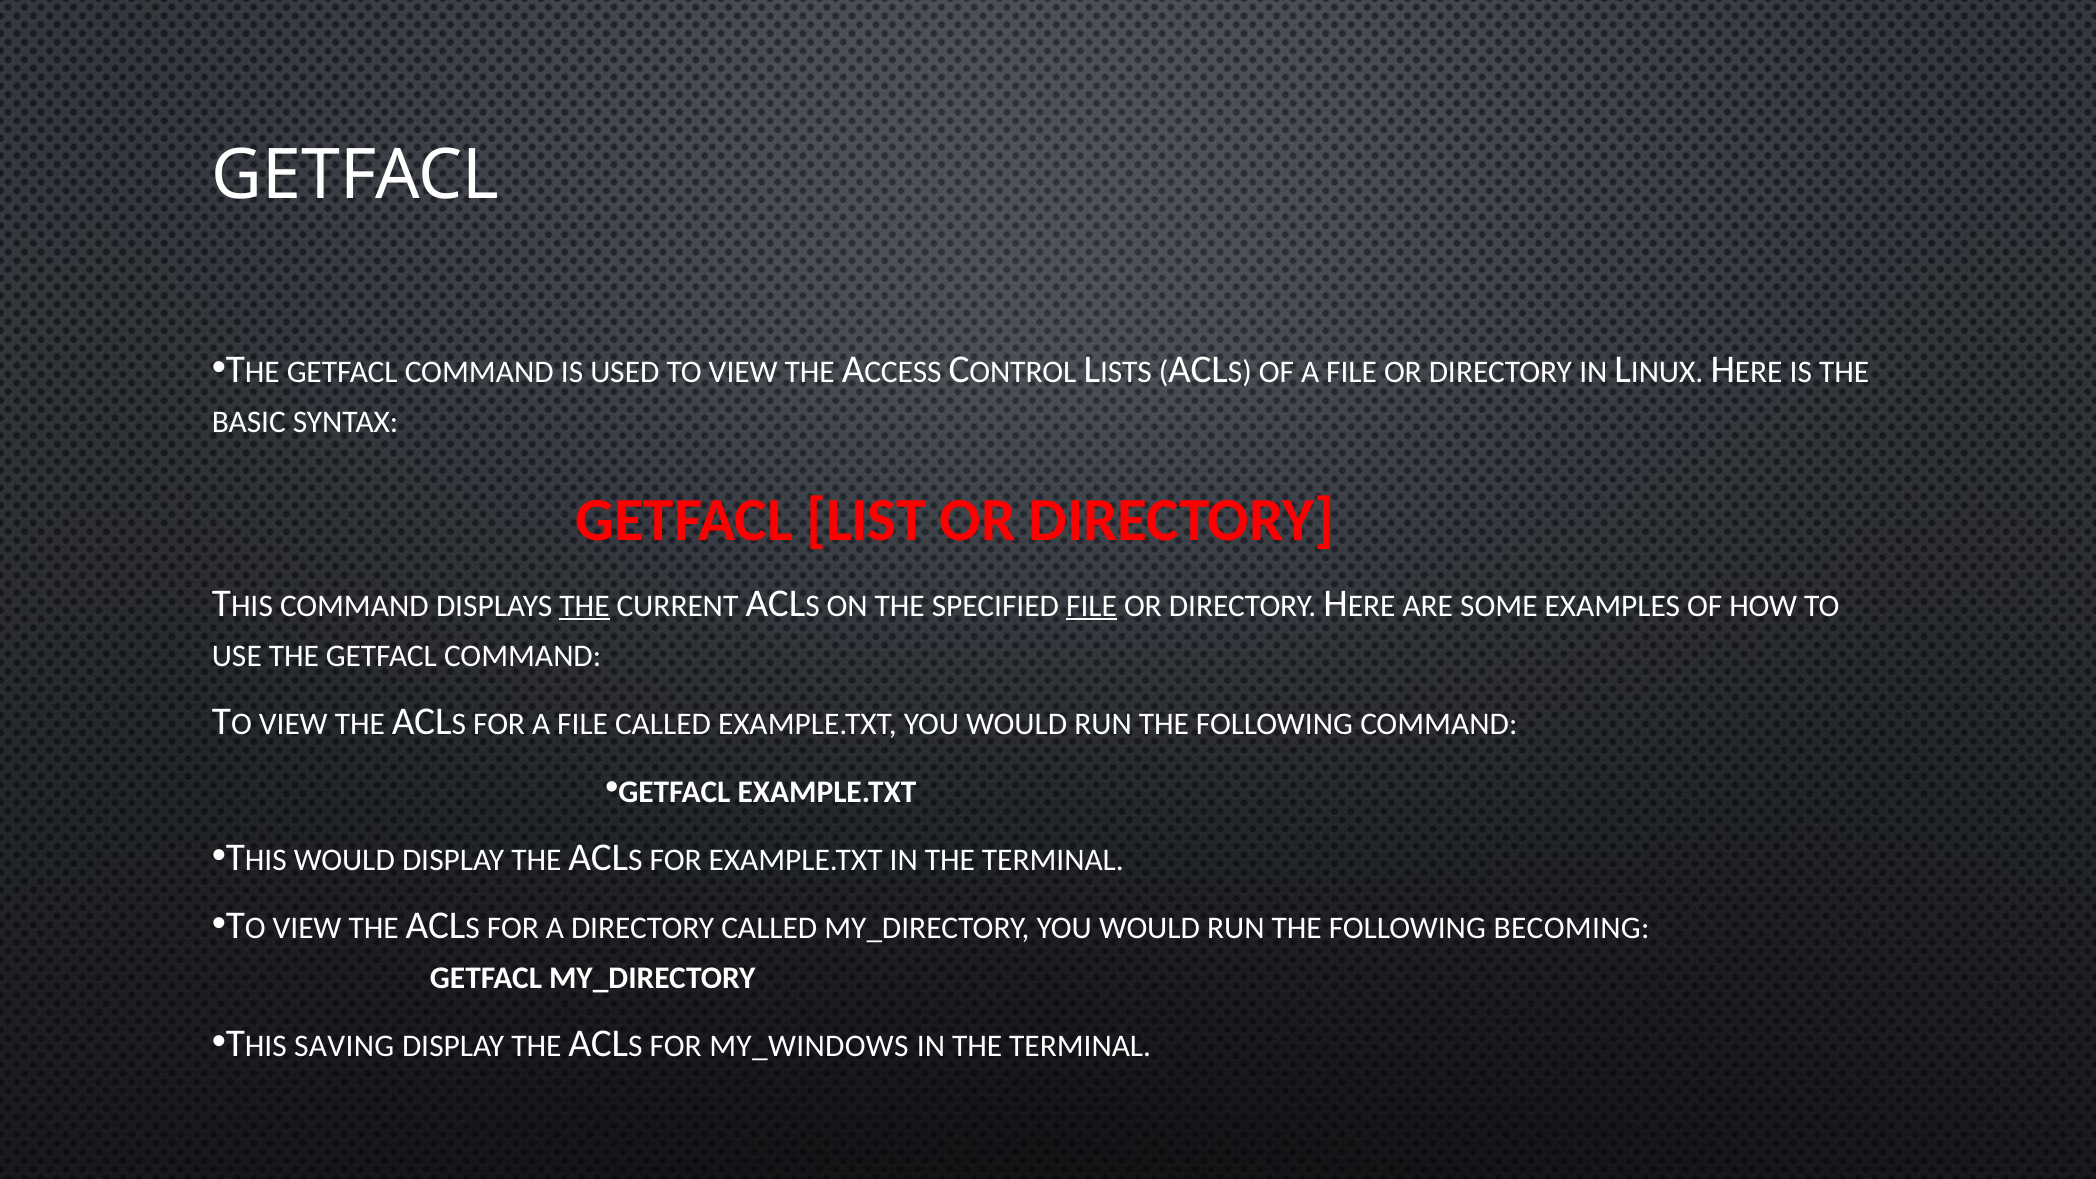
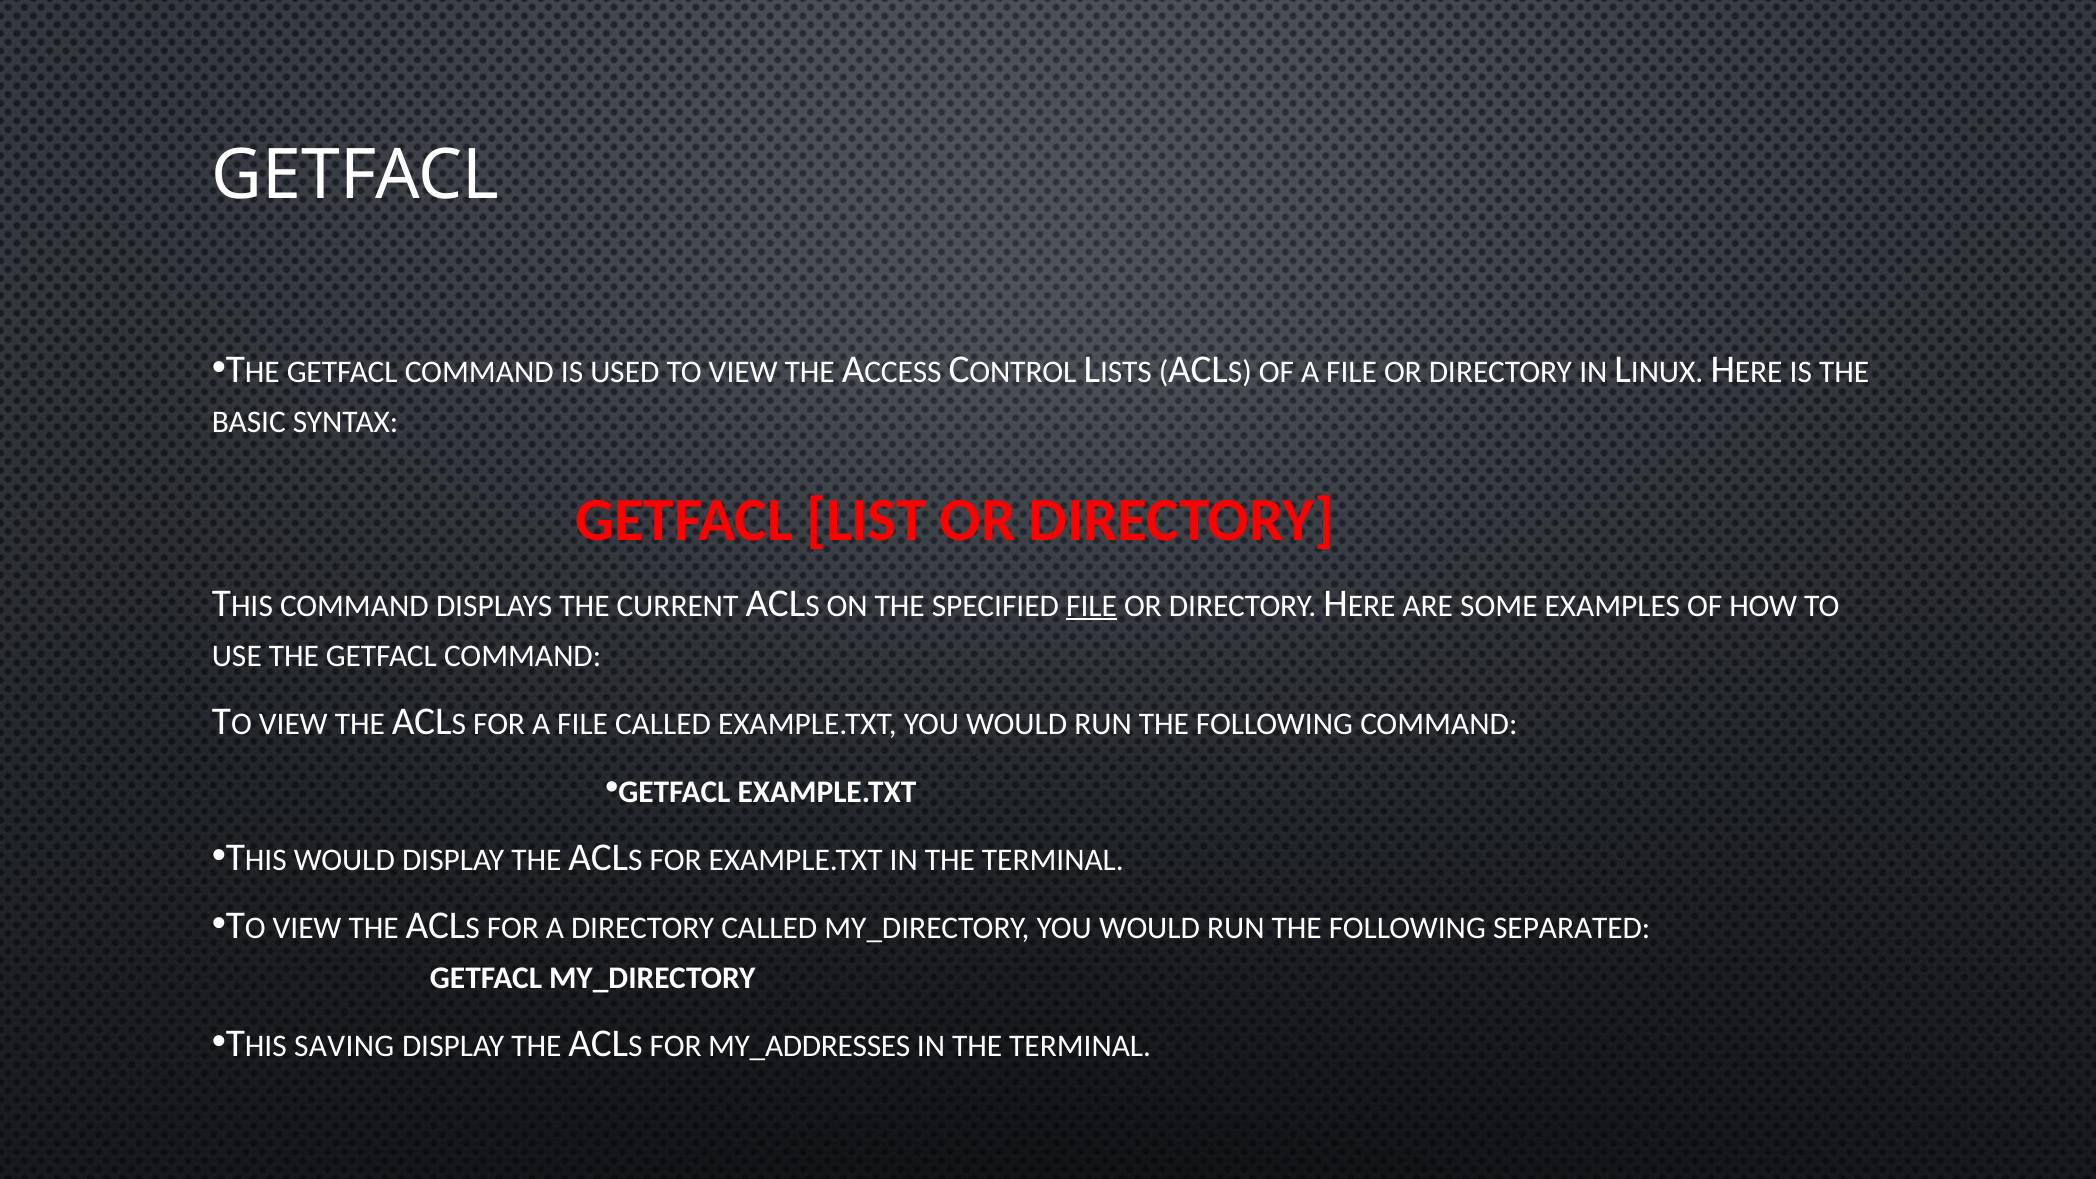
THE underline: present -> none (585, 606)
BECOMING: BECOMING -> SEPARATED (1572, 928)
MY_WINDOWS: MY_WINDOWS -> MY_ADDRESSES (809, 1046)
